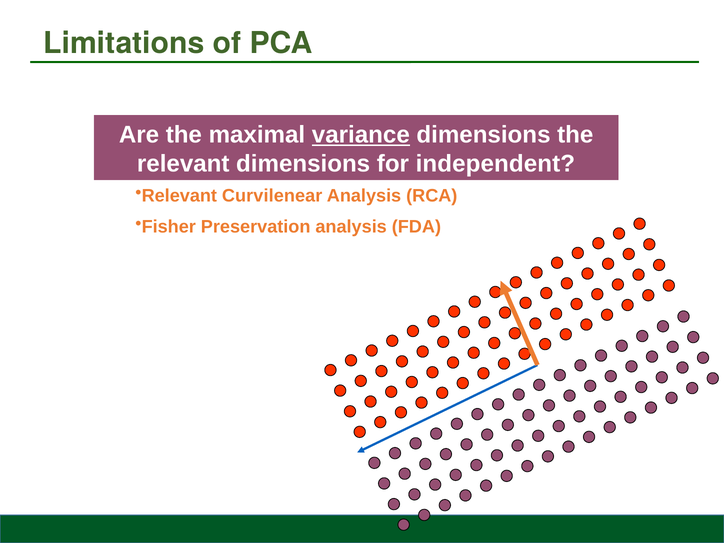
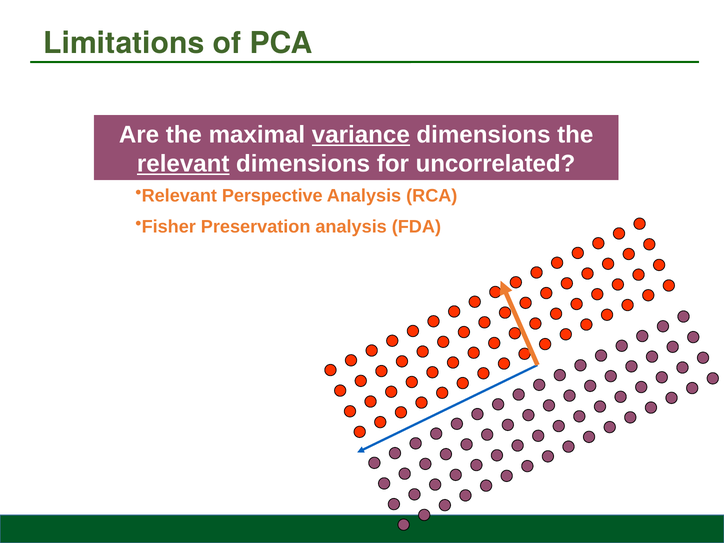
relevant underline: none -> present (183, 164)
independent: independent -> uncorrelated (495, 164)
Curvilenear: Curvilenear -> Perspective (272, 196)
